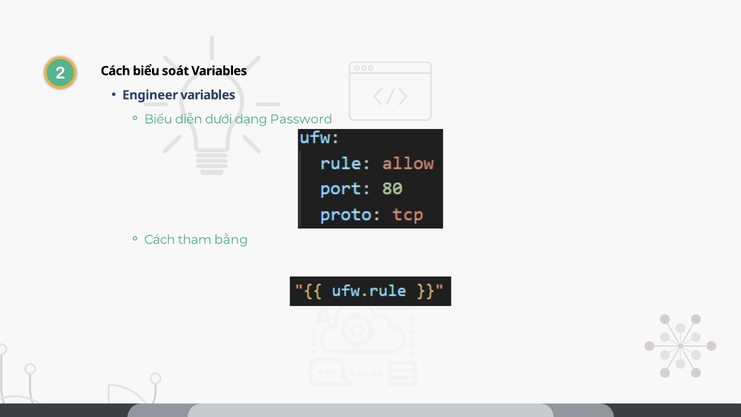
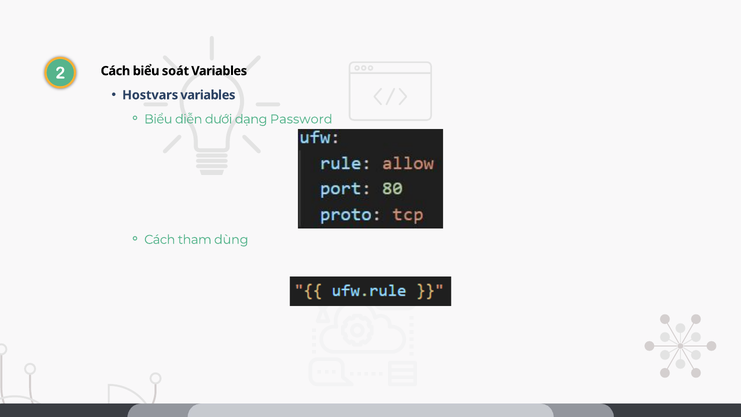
Engineer: Engineer -> Hostvars (150, 95)
bằng: bằng -> dùng (231, 240)
